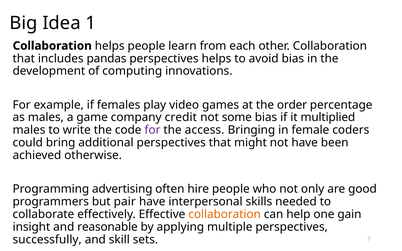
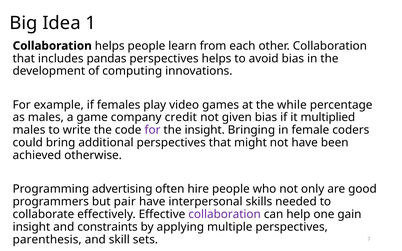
order: order -> while (292, 105)
some: some -> given (237, 118)
the access: access -> insight (205, 130)
collaboration colour: orange -> purple (225, 215)
reasonable: reasonable -> constraints (108, 227)
successfully: successfully -> parenthesis (47, 240)
